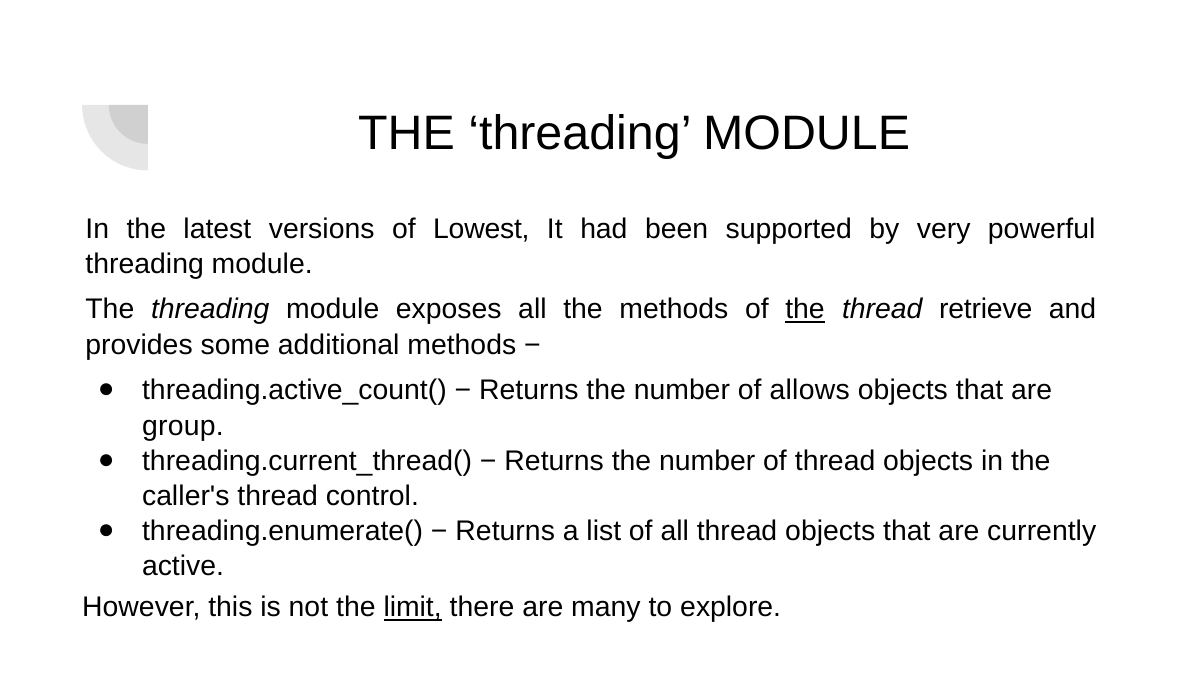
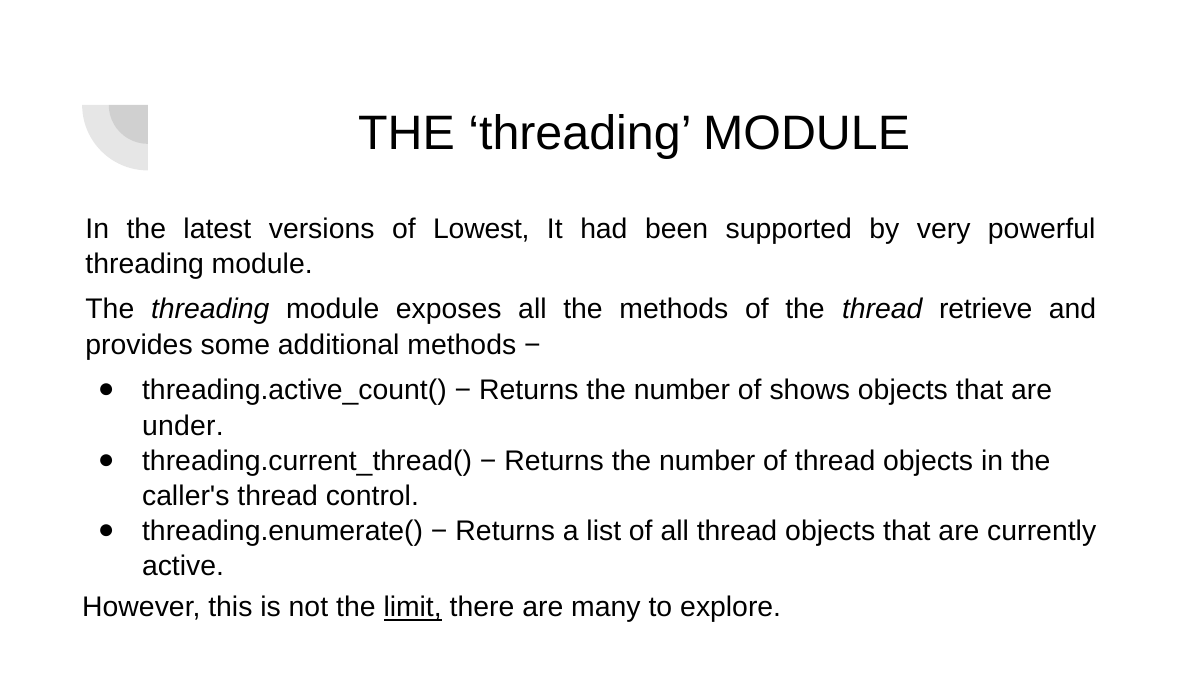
the underline: present -> none (805, 310)
allows: allows -> shows (810, 391)
group: group -> under (183, 426)
